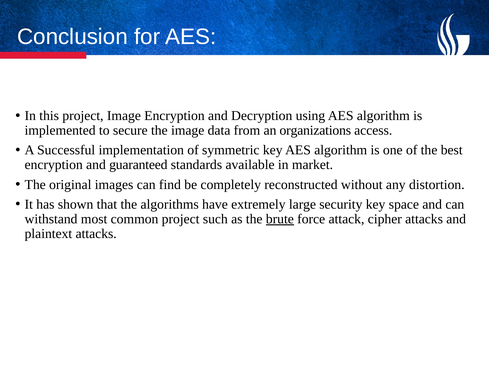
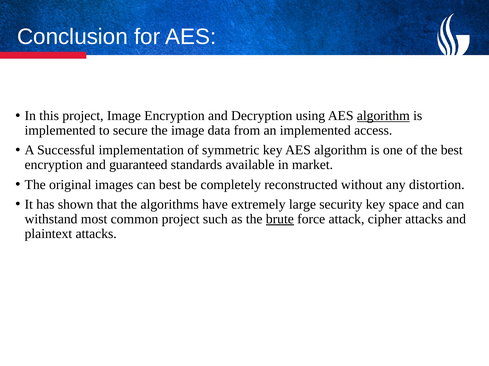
algorithm underline: none -> present (383, 116)
an organizations: organizations -> implemented (315, 131)
can find: find -> best (170, 185)
